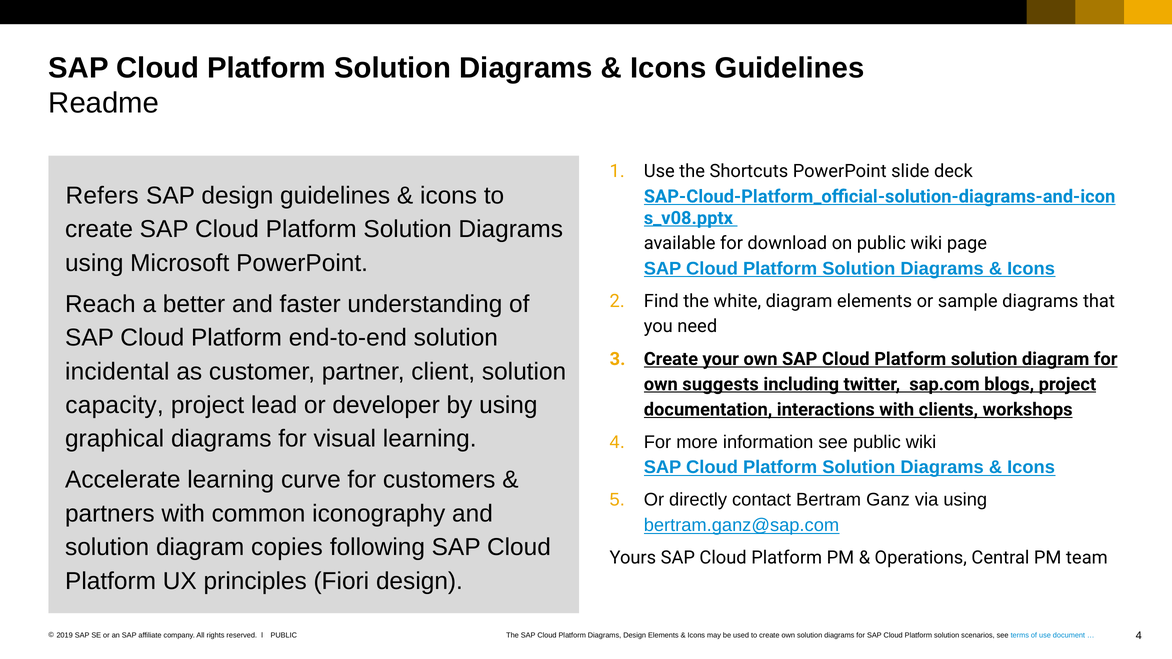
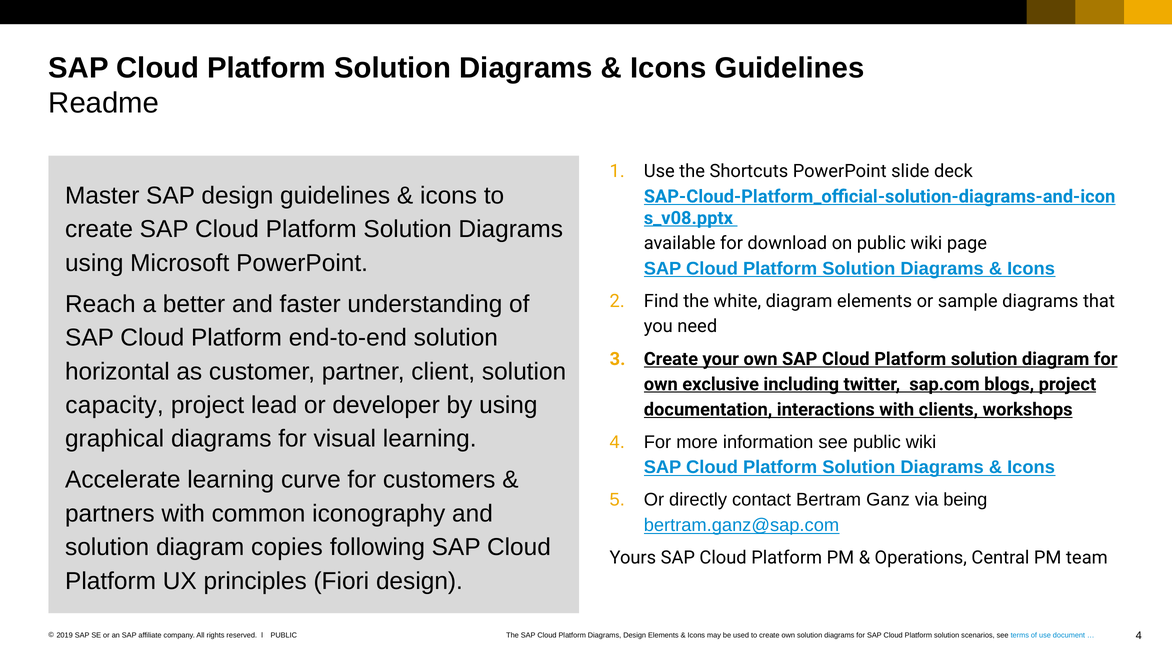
Refers: Refers -> Master (102, 196)
incidental: incidental -> horizontal (117, 372)
suggests: suggests -> exclusive (721, 384)
via using: using -> being (965, 500)
